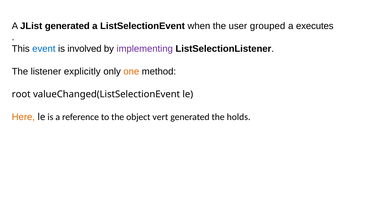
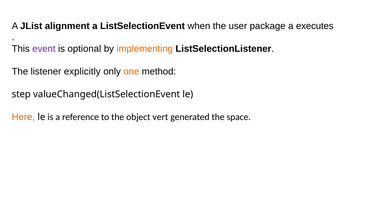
JList generated: generated -> alignment (67, 26)
grouped: grouped -> package (268, 26)
event colour: blue -> purple (44, 49)
involved: involved -> optional (84, 49)
implementing colour: purple -> orange (145, 49)
root: root -> step (21, 94)
holds: holds -> space (239, 117)
